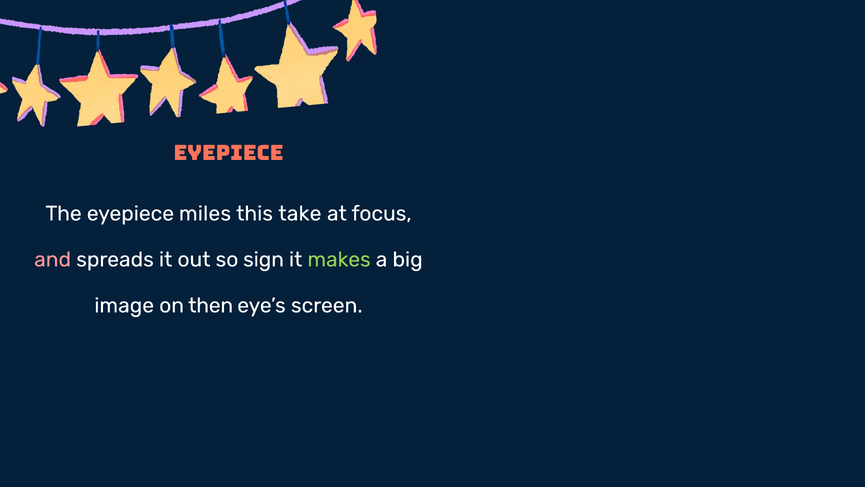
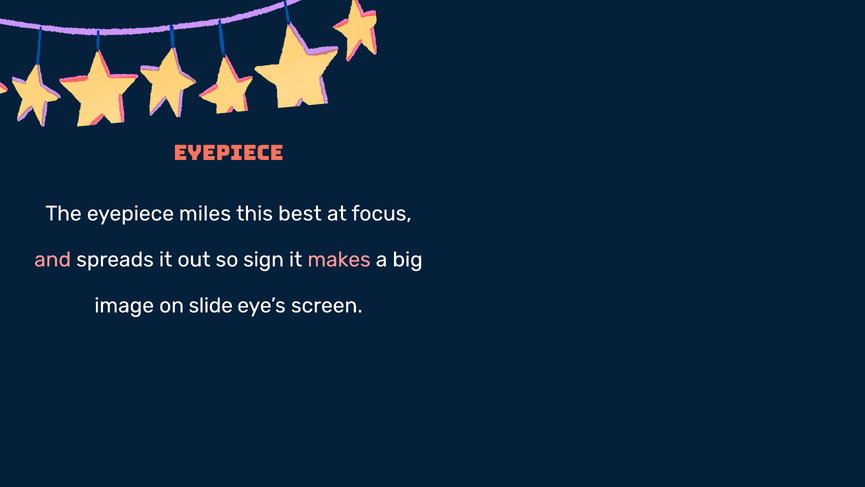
take: take -> best (300, 213)
makes colour: light green -> pink (339, 259)
then: then -> slide (211, 305)
